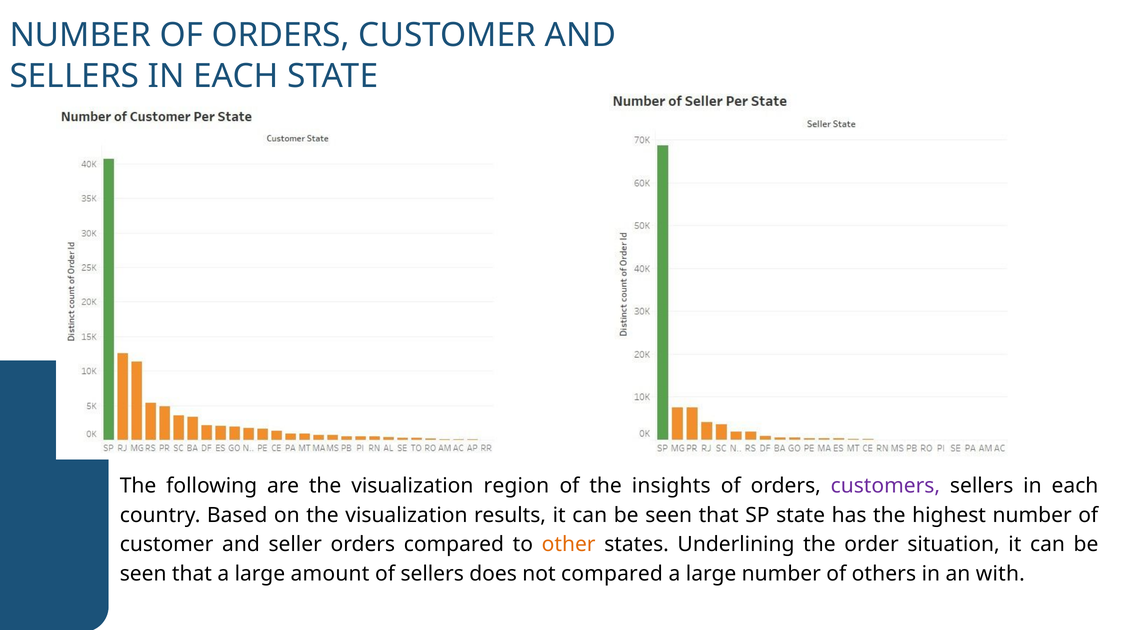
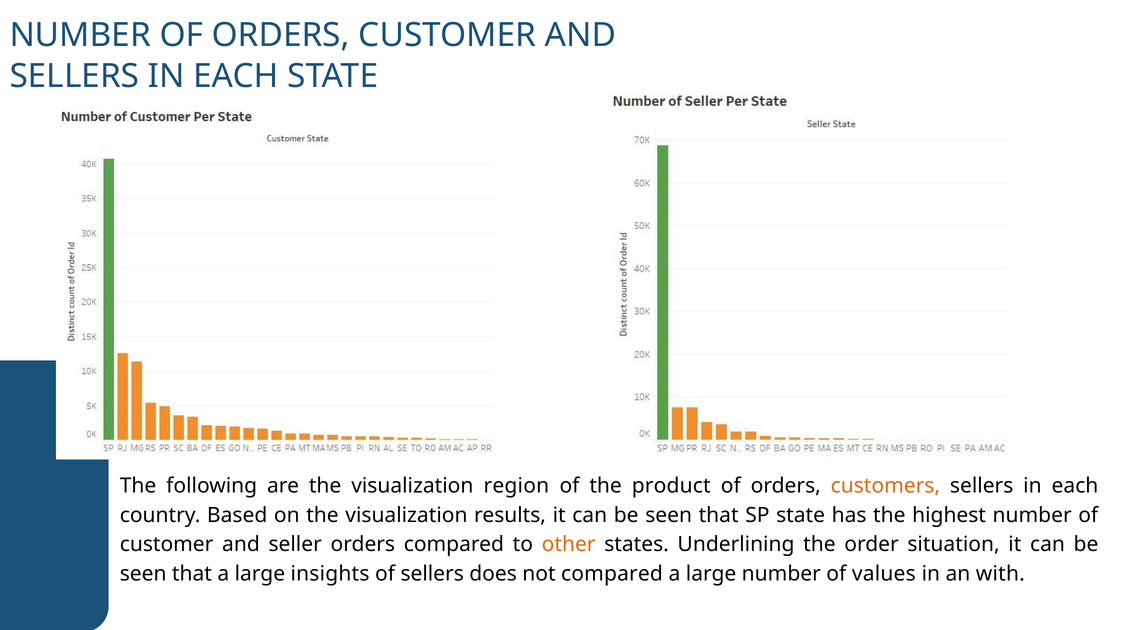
insights: insights -> product (671, 486)
customers colour: purple -> orange (885, 486)
amount: amount -> insights (330, 574)
others: others -> values (884, 574)
